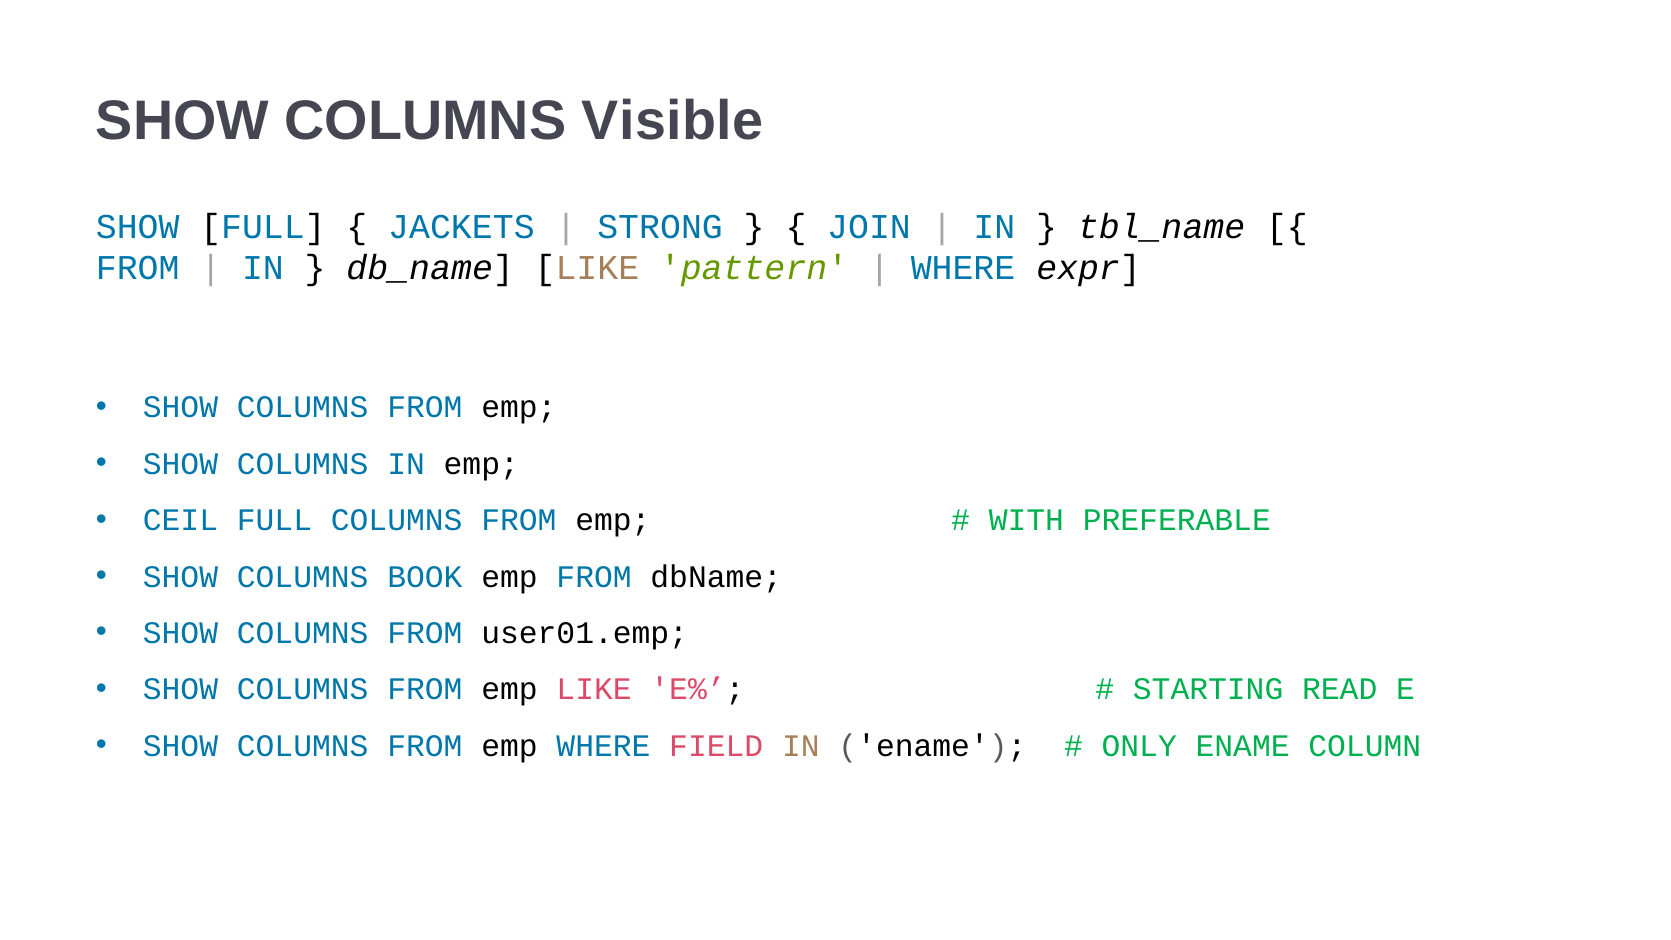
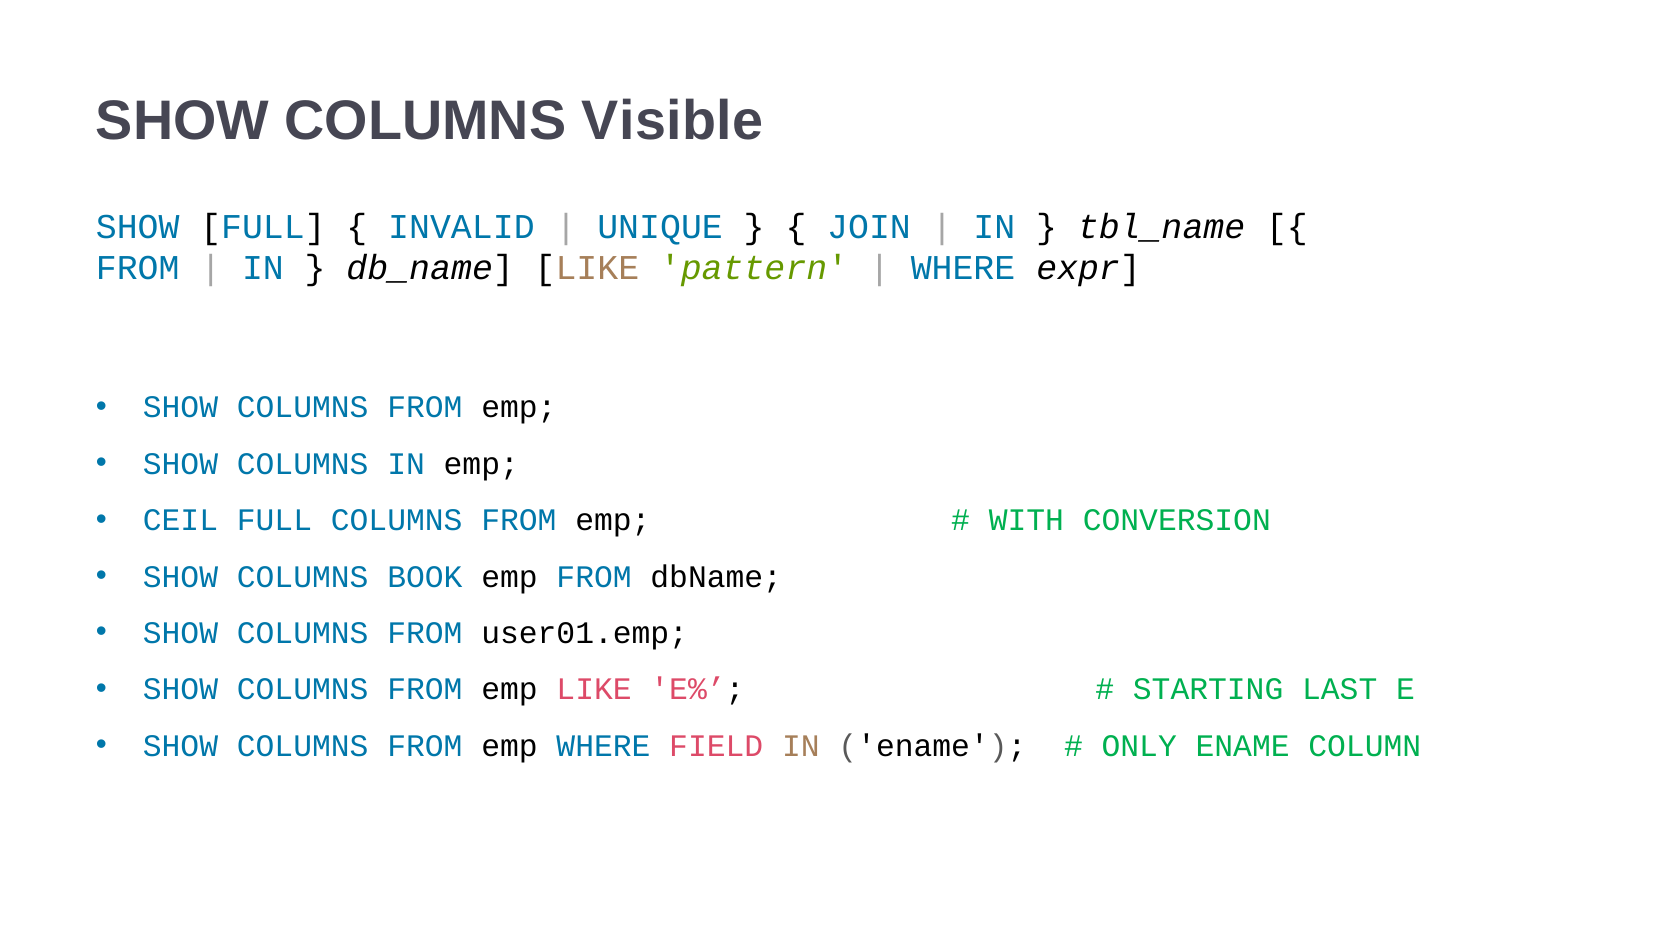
JACKETS: JACKETS -> INVALID (461, 227)
STRONG: STRONG -> UNIQUE (660, 227)
PREFERABLE: PREFERABLE -> CONVERSION (1177, 520)
READ: READ -> LAST (1340, 690)
